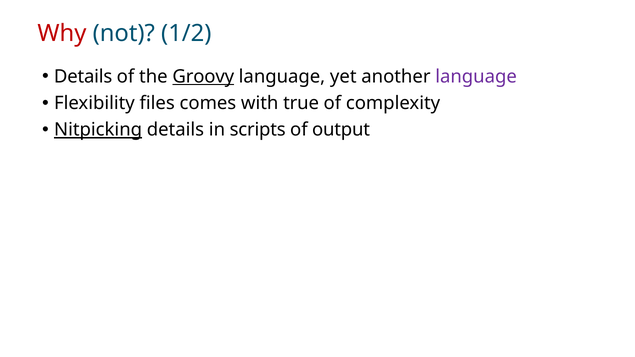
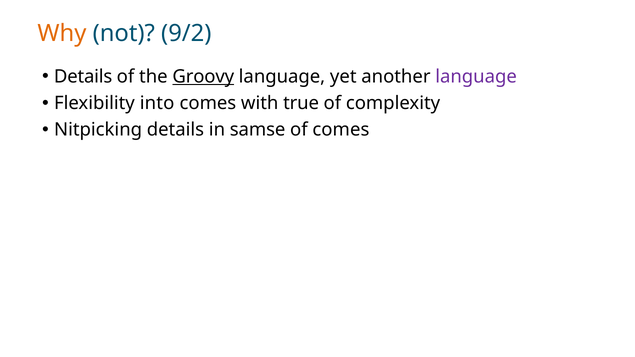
Why colour: red -> orange (62, 33)
1/2: 1/2 -> 9/2 (186, 33)
files: files -> into (157, 103)
Nitpicking underline: present -> none (98, 130)
scripts: scripts -> samse (258, 130)
of output: output -> comes (341, 130)
